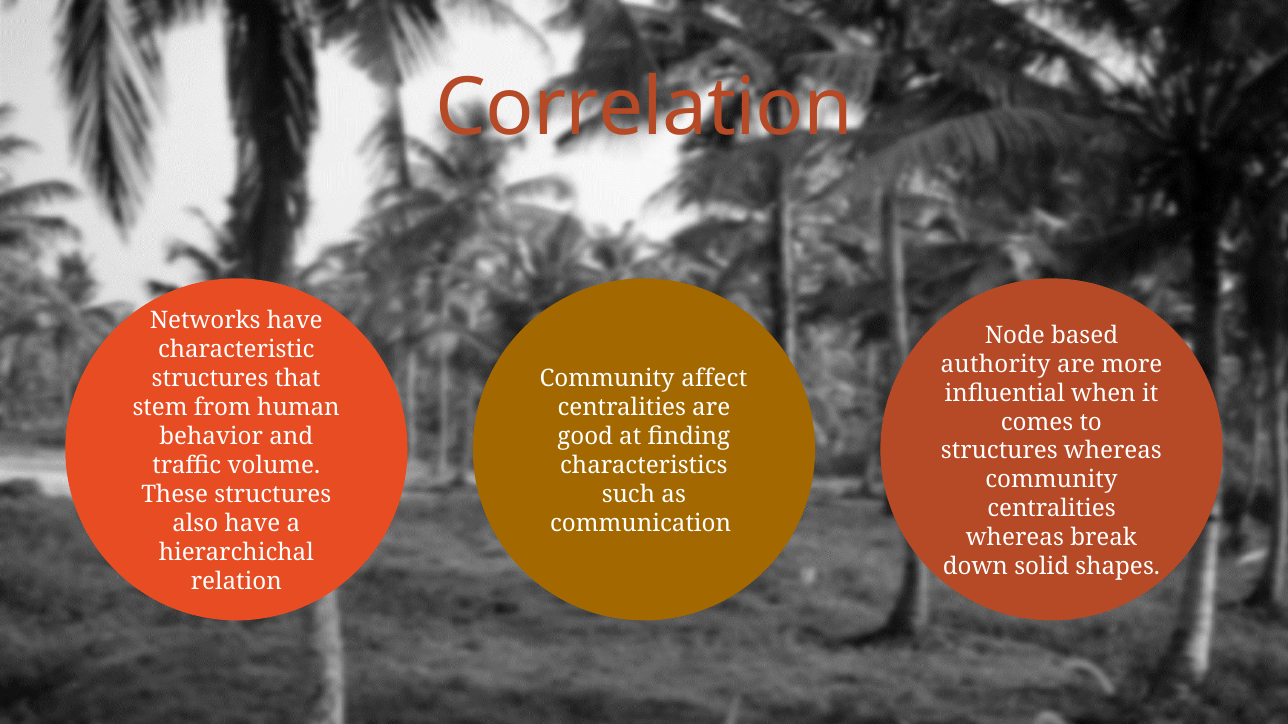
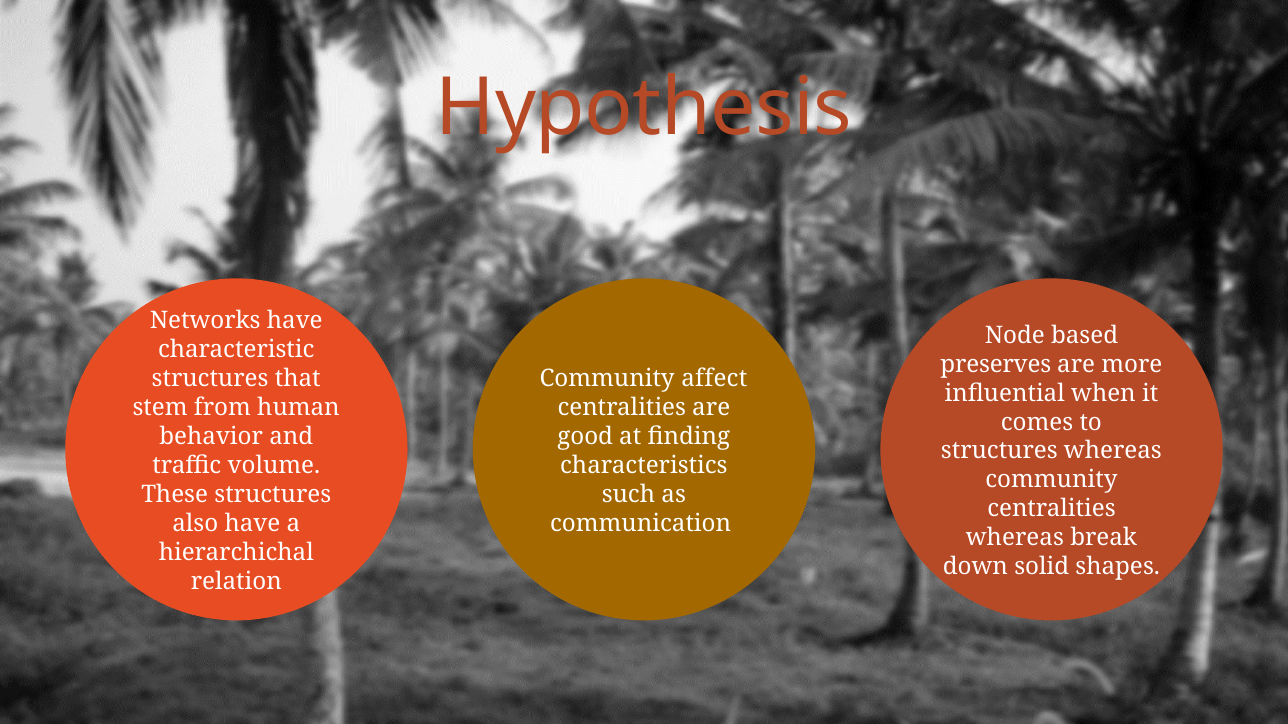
Correlation: Correlation -> Hypothesis (644, 108)
authority: authority -> preserves (996, 364)
